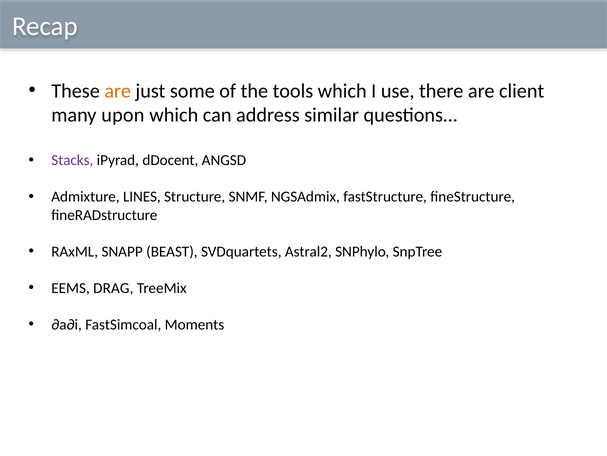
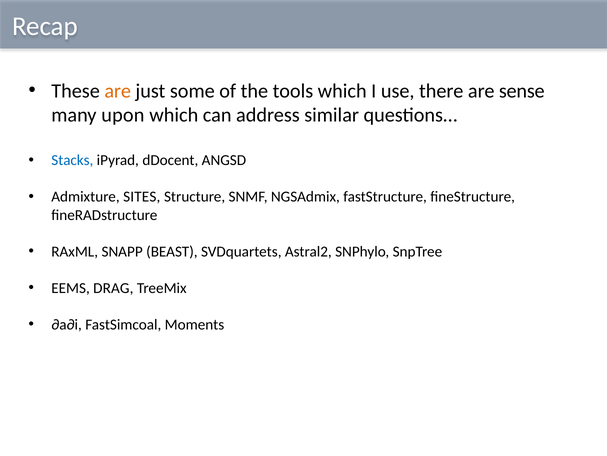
client: client -> sense (522, 91)
Stacks colour: purple -> blue (72, 160)
LINES: LINES -> SITES (142, 197)
